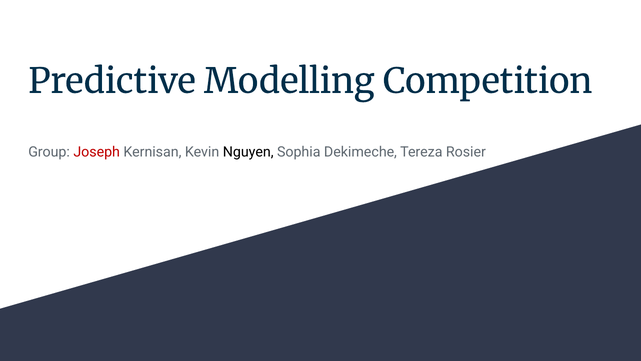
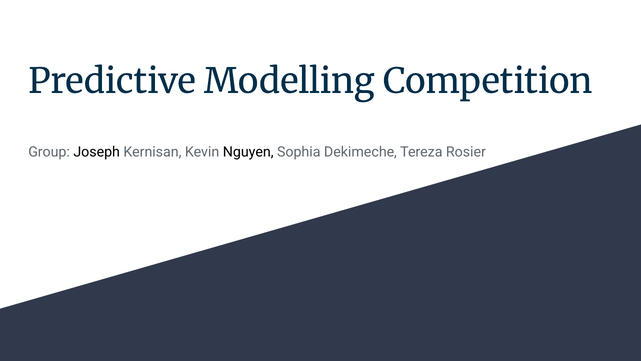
Joseph colour: red -> black (97, 152)
